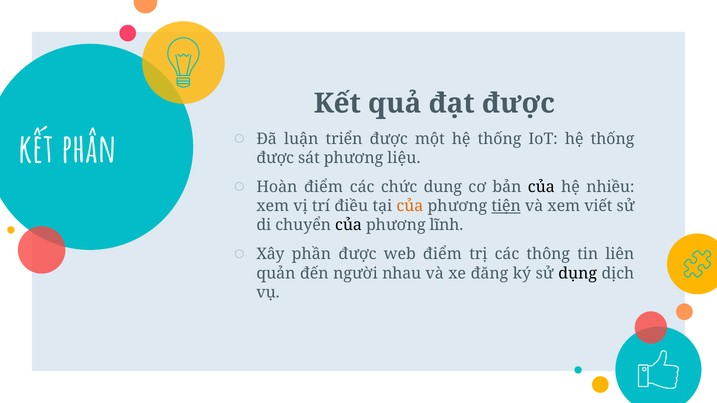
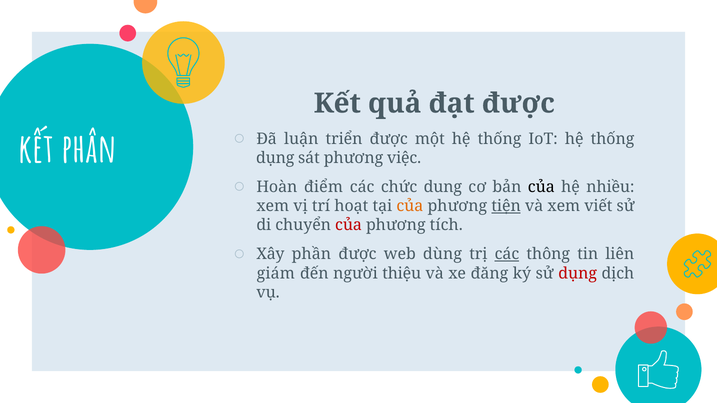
được: được -> dụng (275, 158)
liệu: liệu -> việc (404, 158)
điều: điều -> hoạt (351, 206)
của colour: black -> red (349, 225)
lĩnh: lĩnh -> tích (446, 225)
web điểm: điểm -> dùng (442, 254)
các underline: none -> present (507, 254)
quản: quản -> giám (276, 273)
nhau: nhau -> thiệu (402, 273)
dụng colour: black -> red (578, 273)
